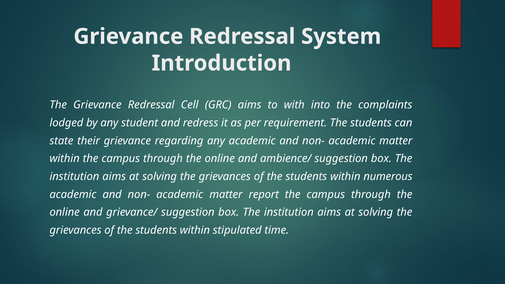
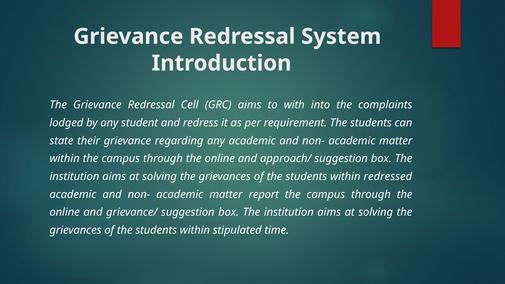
ambience/: ambience/ -> approach/ (286, 159)
numerous: numerous -> redressed (388, 177)
